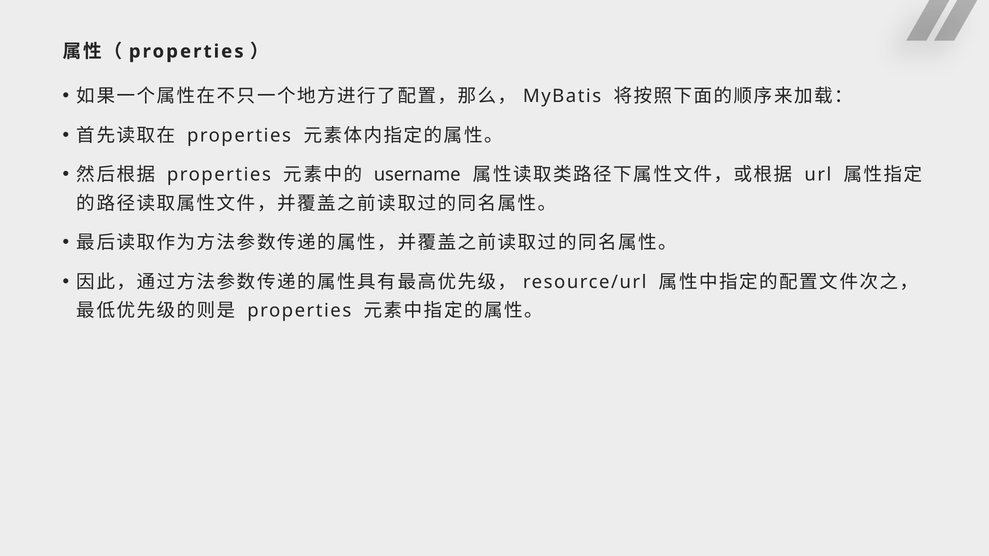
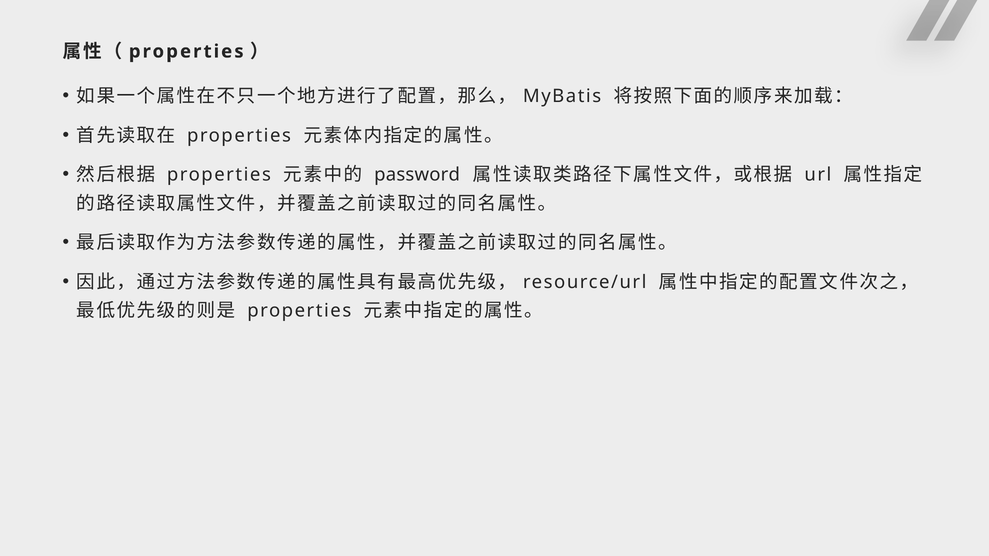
username: username -> password (417, 175)
